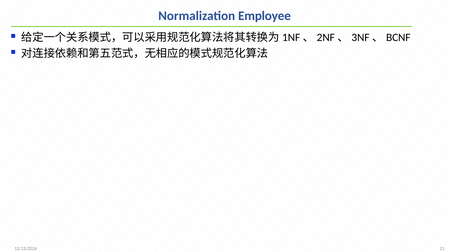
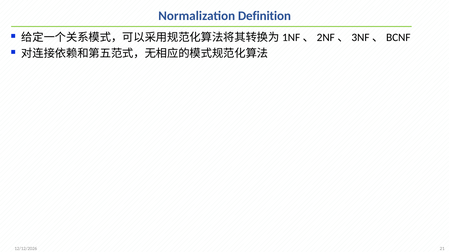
Employee: Employee -> Definition (264, 16)
